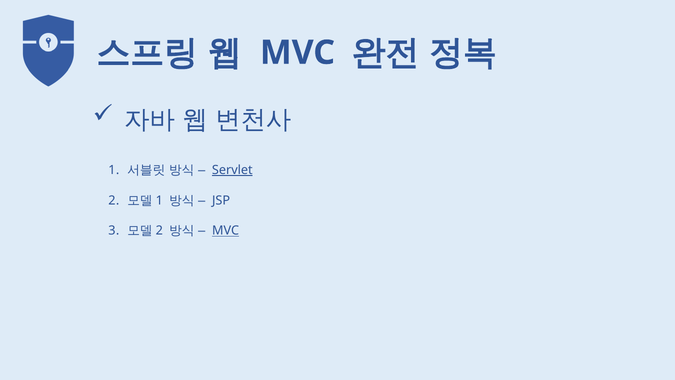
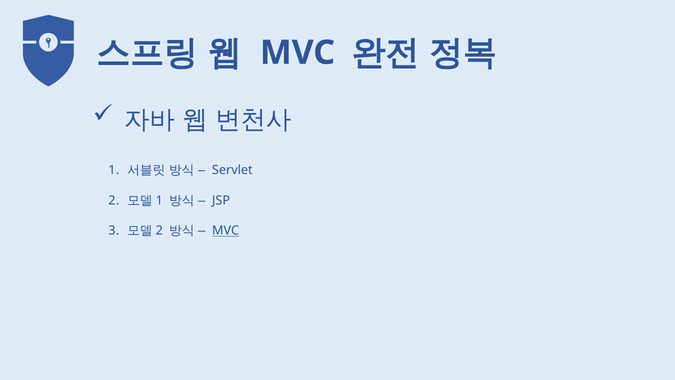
Servlet underline: present -> none (232, 170)
